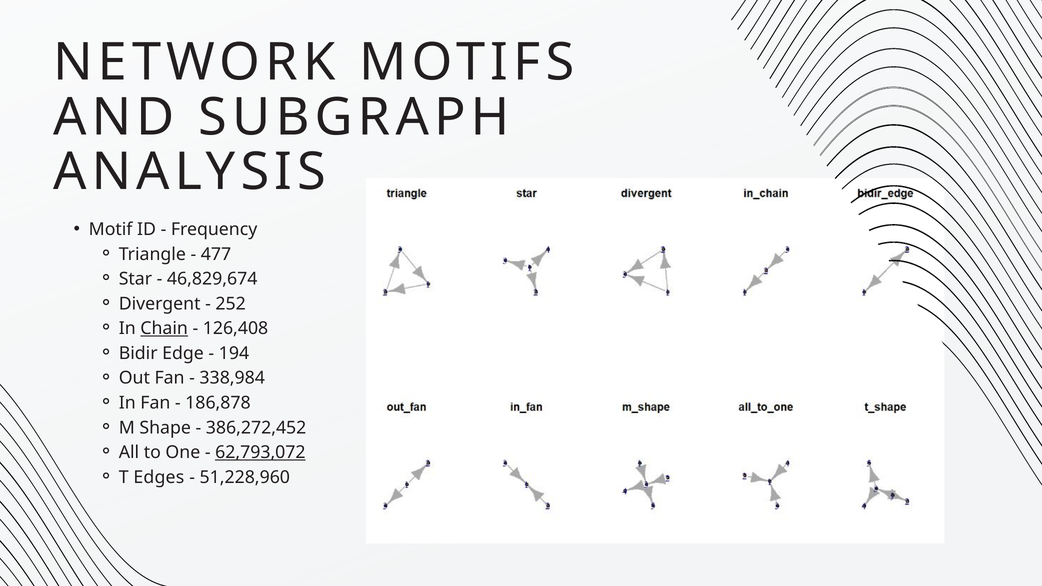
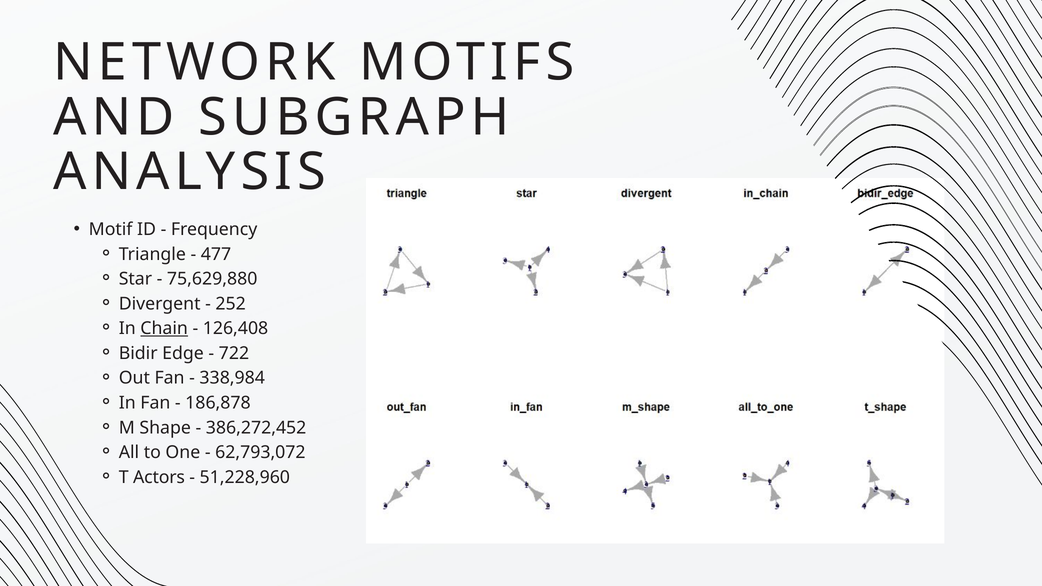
46,829,674: 46,829,674 -> 75,629,880 (212, 279)
194: 194 -> 722 (234, 353)
62,793,072 underline: present -> none (260, 453)
Edges: Edges -> Actors (159, 477)
